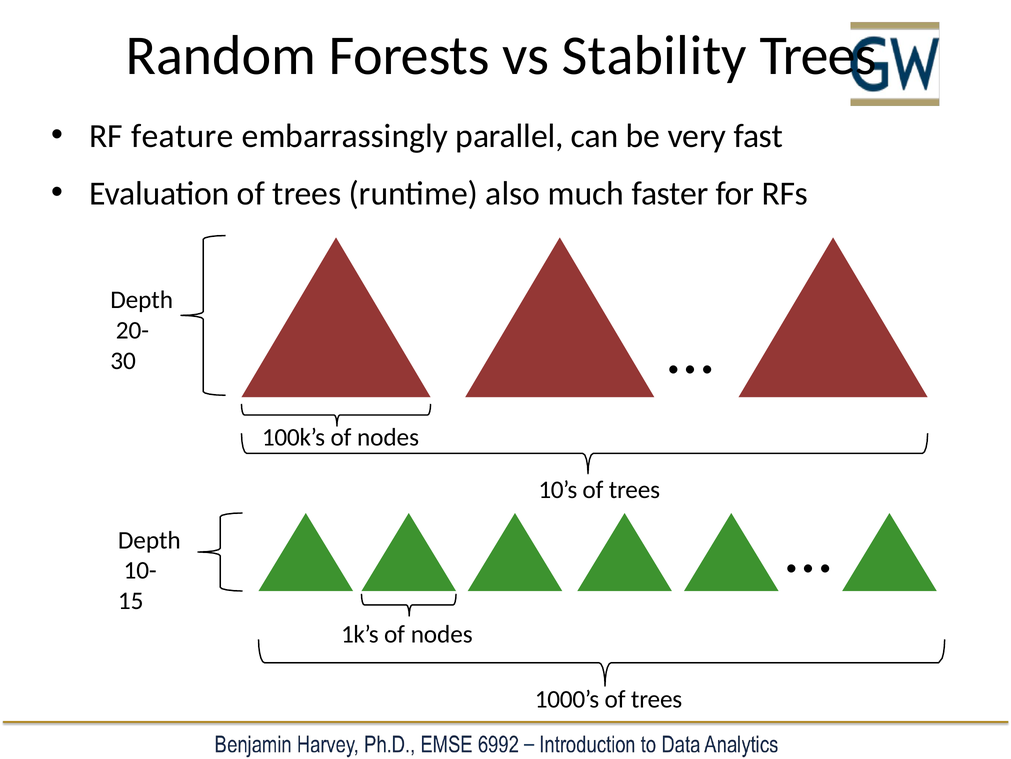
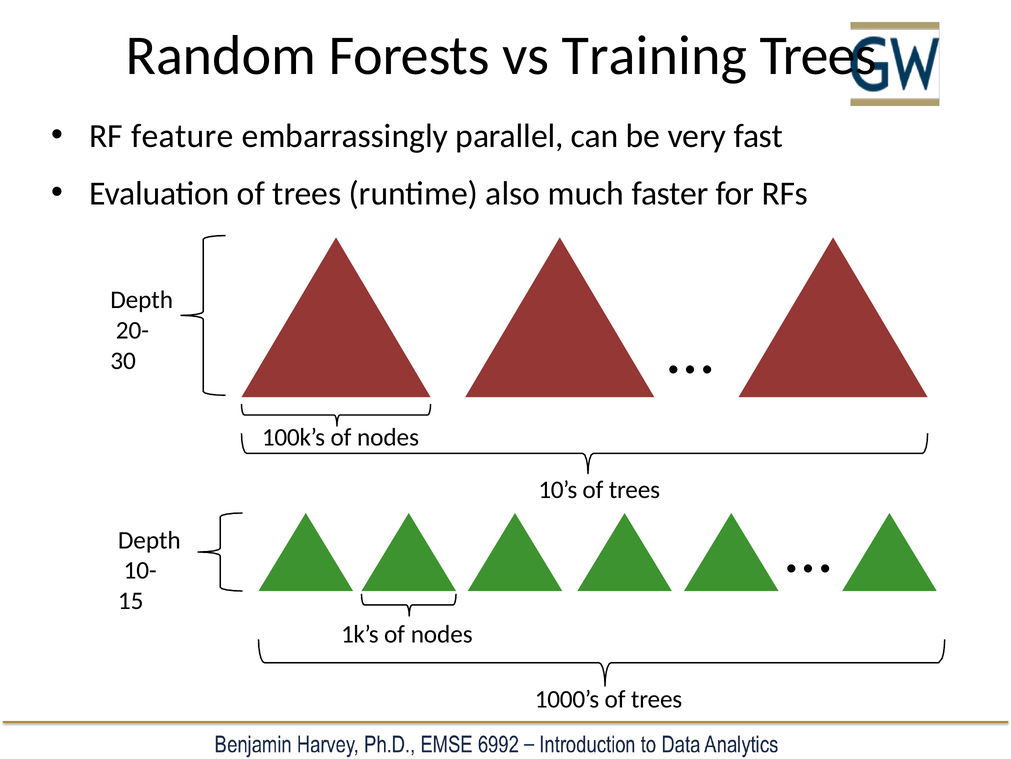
Stability: Stability -> Training (654, 55)
